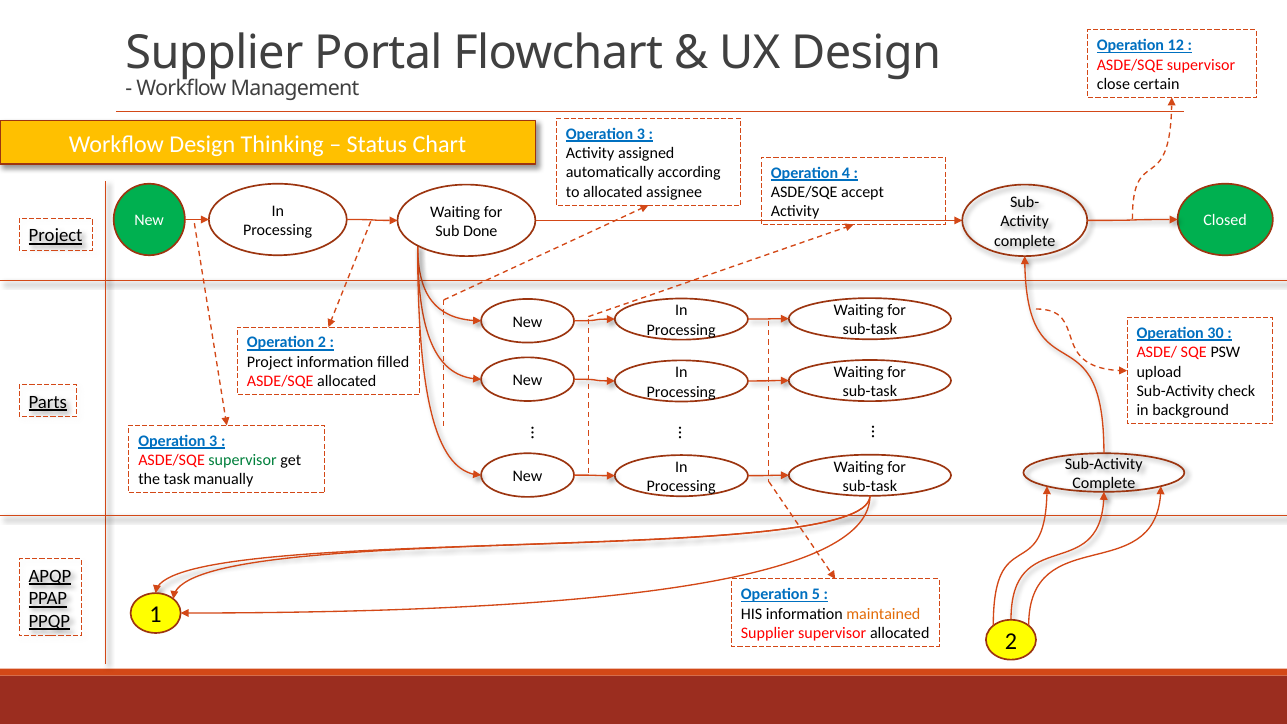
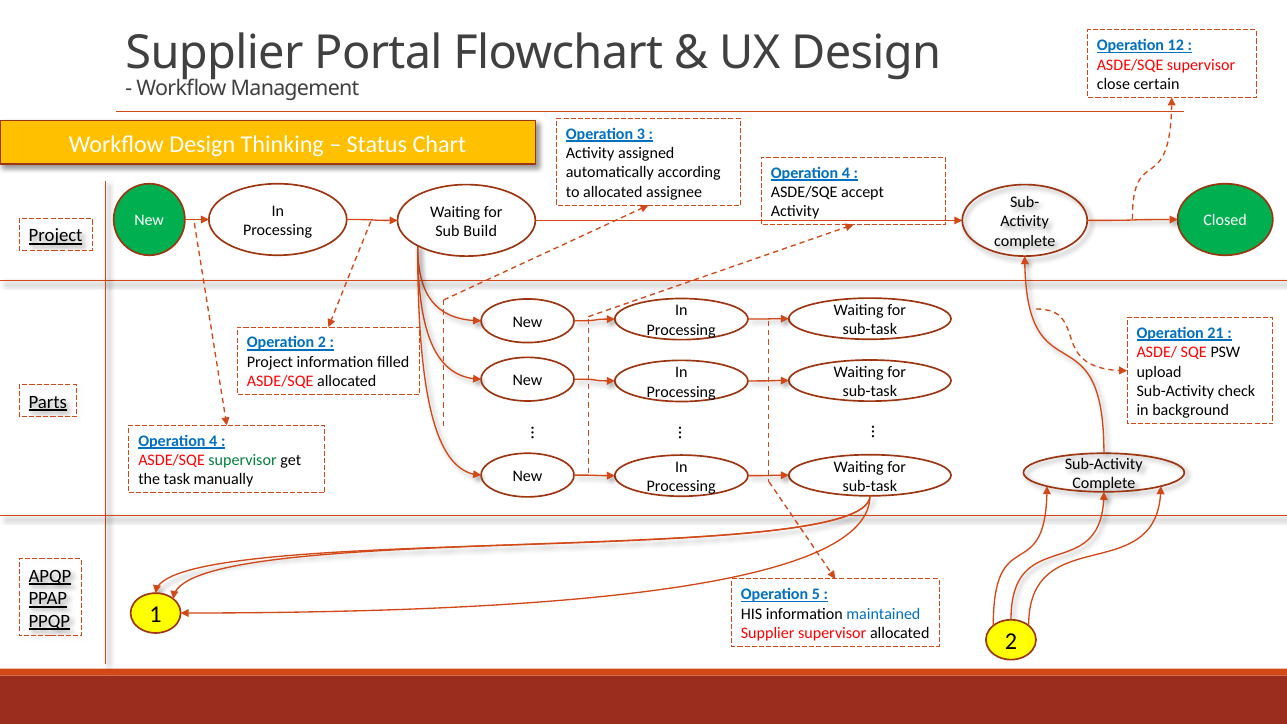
Done: Done -> Build (480, 231)
30: 30 -> 21 (1216, 333)
3: 3 -> 4 (213, 441)
maintained colour: orange -> blue (883, 614)
